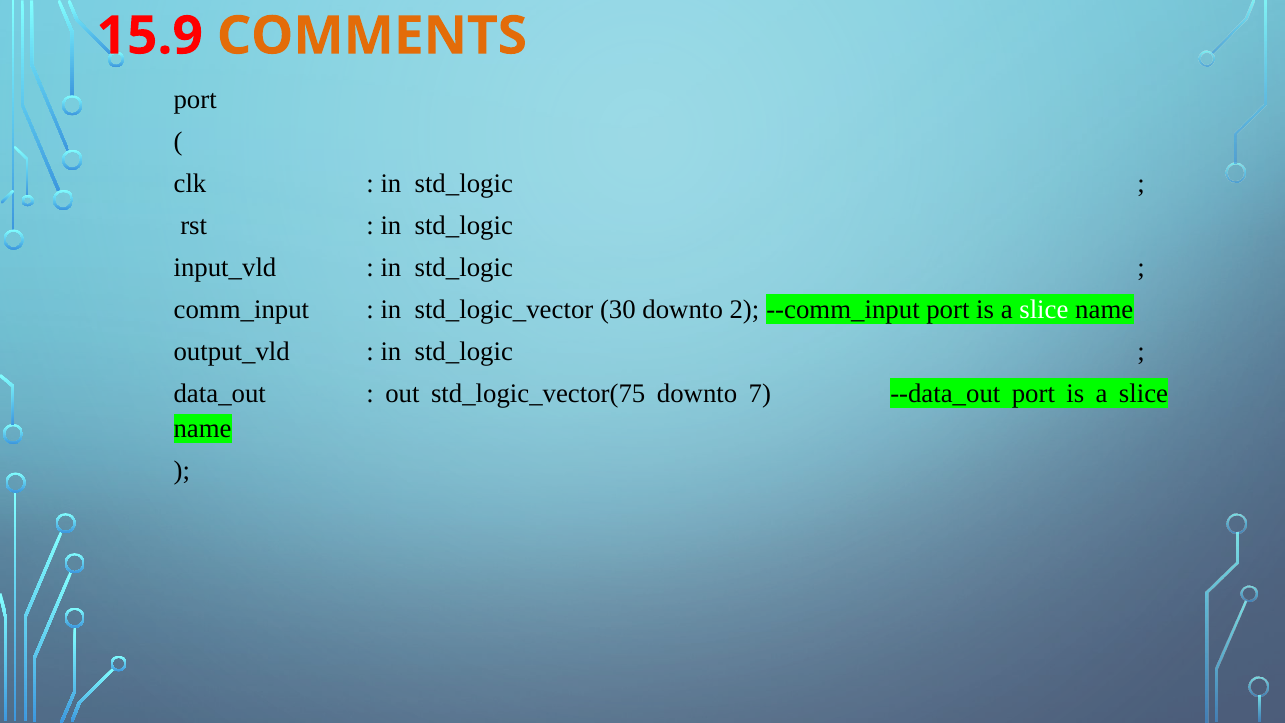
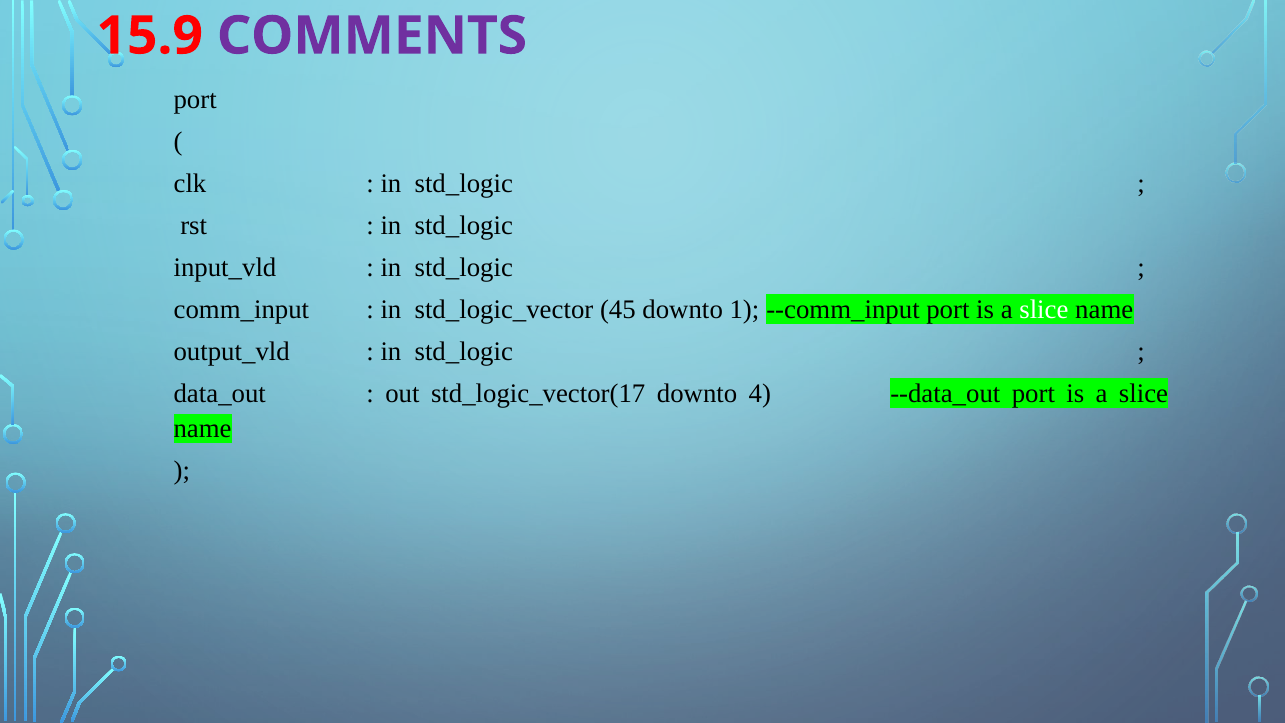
COMMENTS colour: orange -> purple (372, 36)
30: 30 -> 45 (618, 309)
2: 2 -> 1 (744, 309)
std_logic_vector(75: std_logic_vector(75 -> std_logic_vector(17 (538, 393)
7: 7 -> 4 (760, 393)
